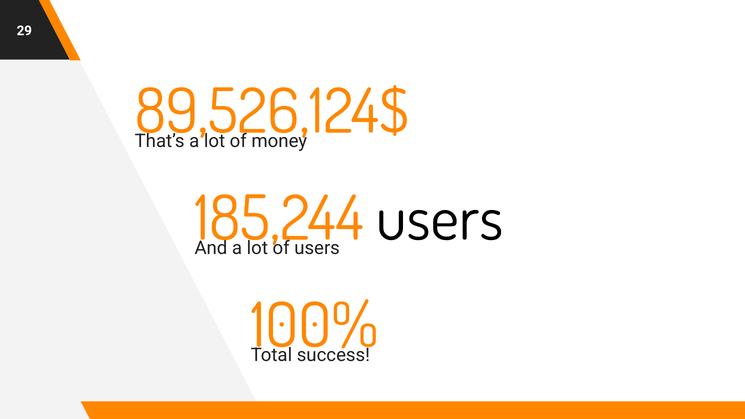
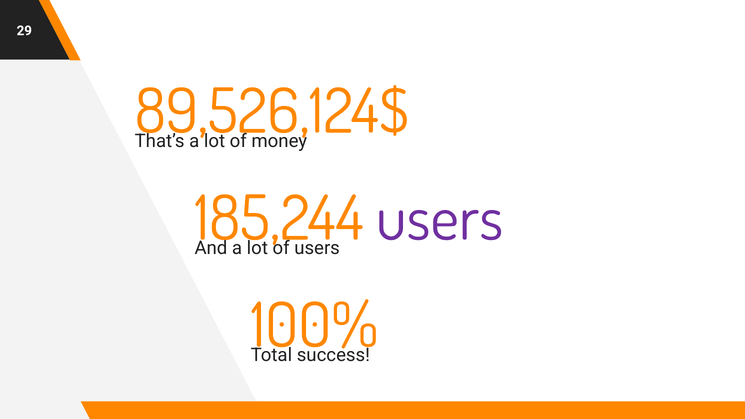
users colour: black -> purple (439, 219)
